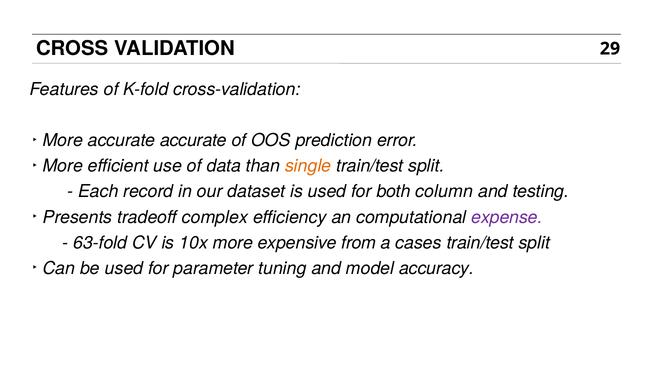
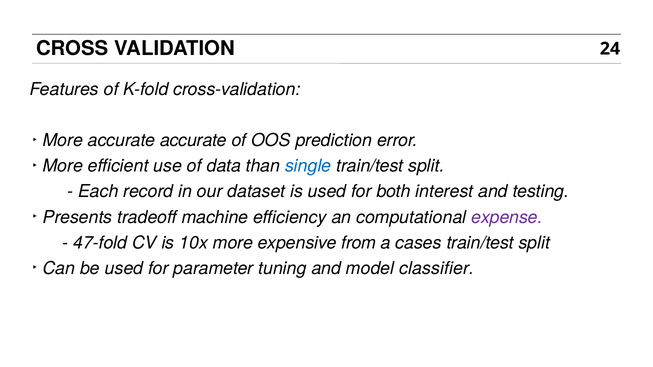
29: 29 -> 24 (610, 49)
single colour: orange -> blue (308, 166)
column: column -> interest (444, 191)
complex: complex -> machine (215, 217)
63-fold: 63-fold -> 47-fold (100, 242)
accuracy: accuracy -> classifier (437, 268)
